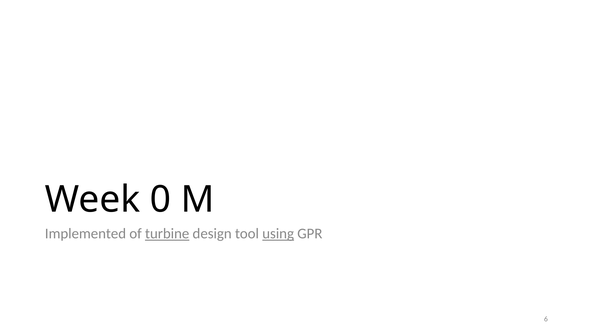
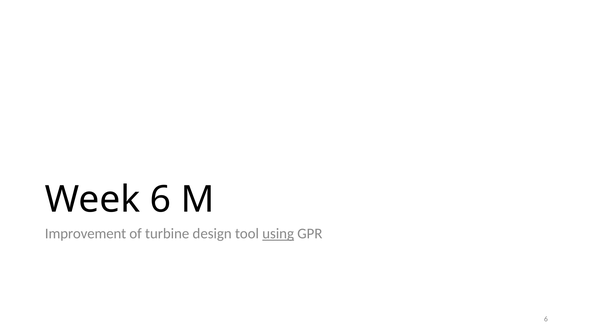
Week 0: 0 -> 6 (160, 199)
Implemented: Implemented -> Improvement (86, 233)
turbine underline: present -> none (167, 233)
